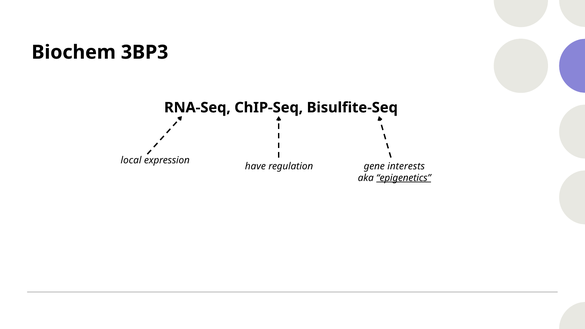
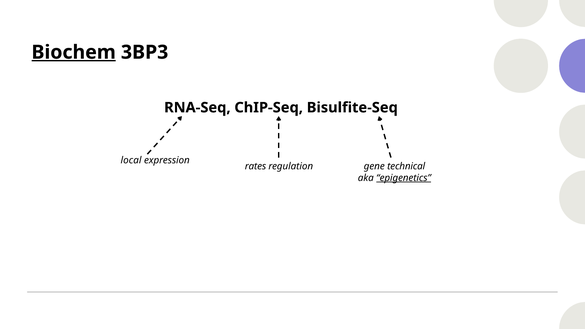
Biochem underline: none -> present (74, 52)
have: have -> rates (256, 166)
interests: interests -> technical (406, 166)
